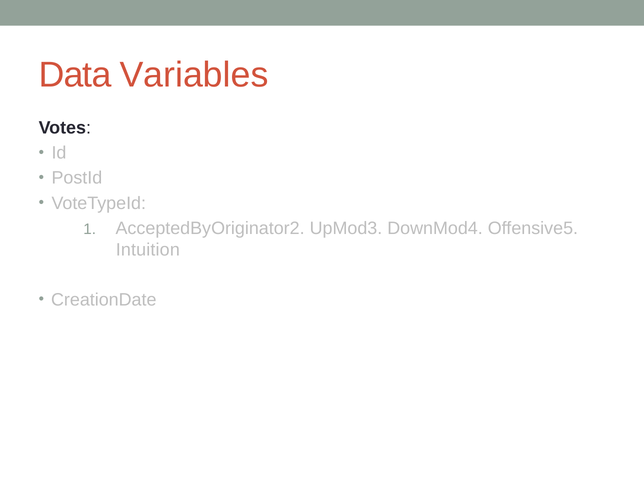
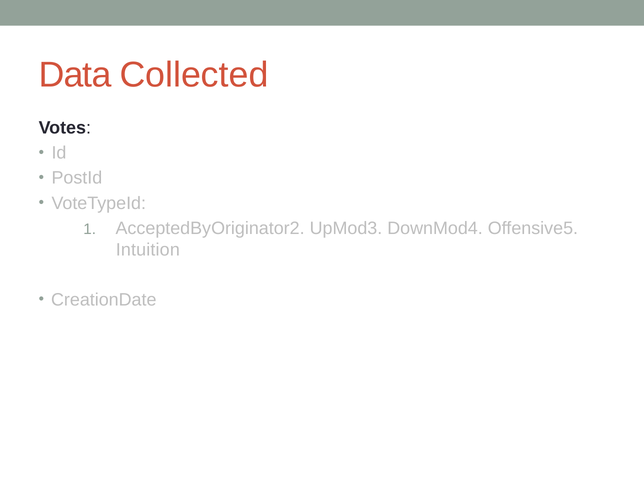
Variables: Variables -> Collected (194, 75)
